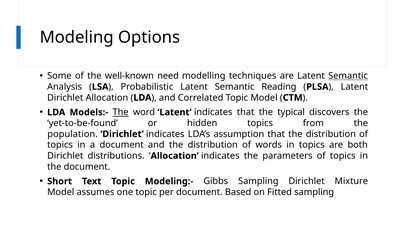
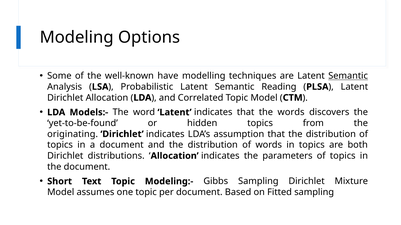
need: need -> have (168, 76)
The underline: present -> none (121, 113)
the typical: typical -> words (291, 113)
population: population -> originating (73, 134)
